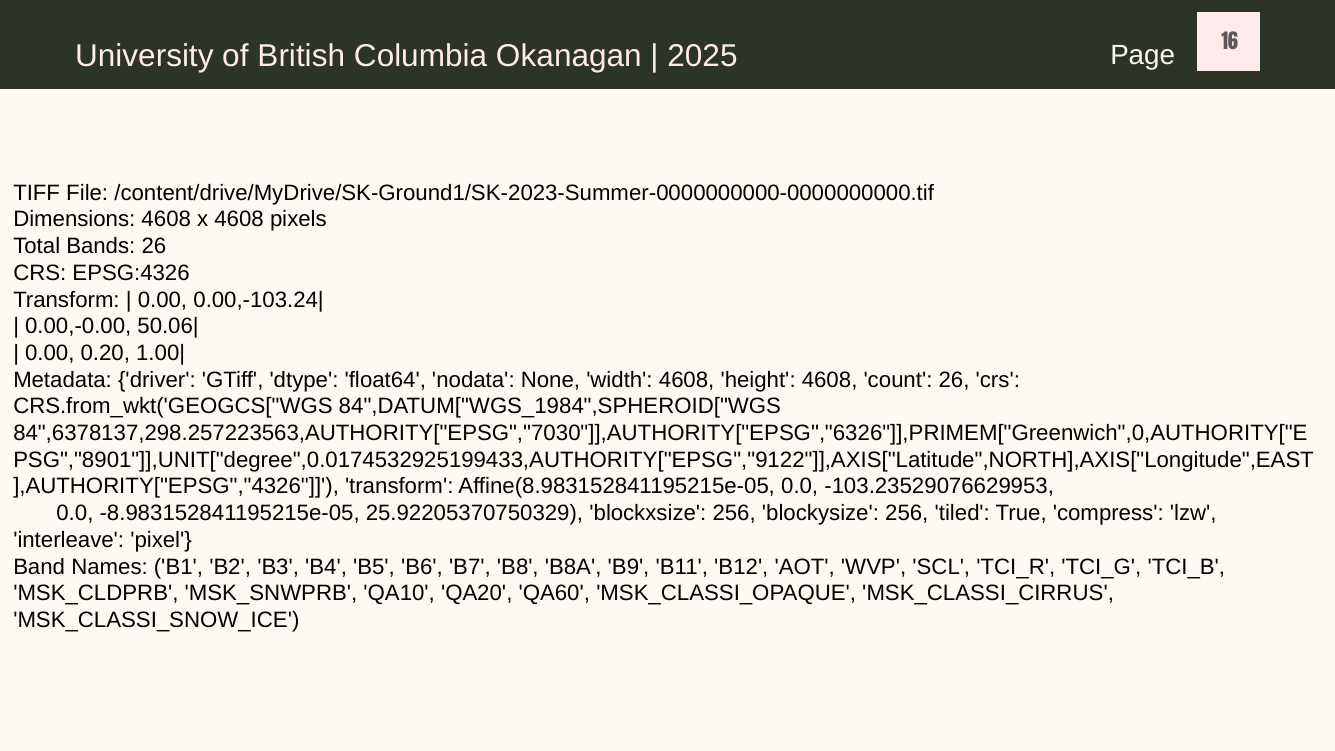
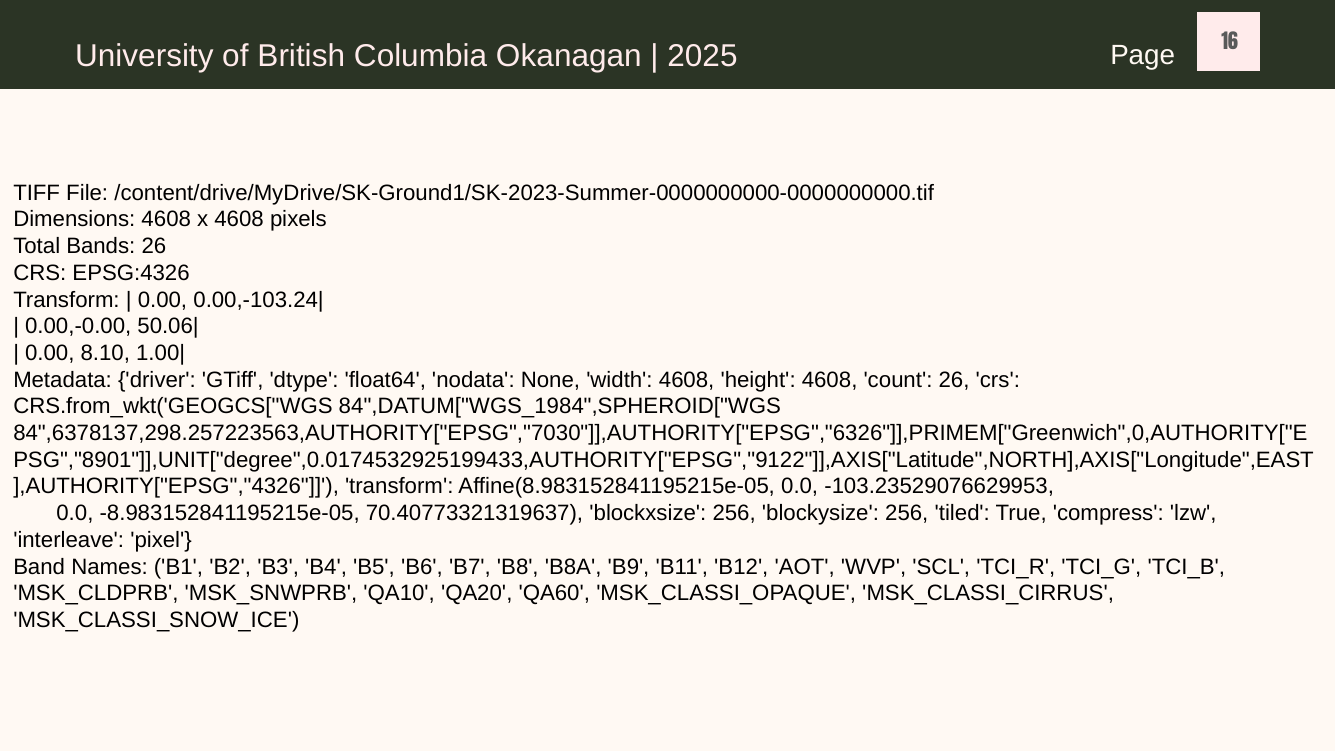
0.20: 0.20 -> 8.10 (105, 353)
25.92205370750329: 25.92205370750329 -> 70.40773321319637 (474, 513)
